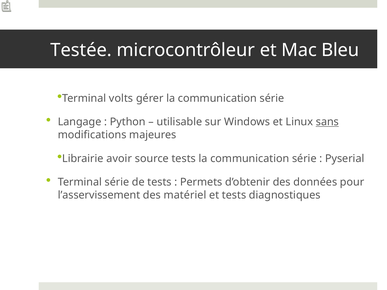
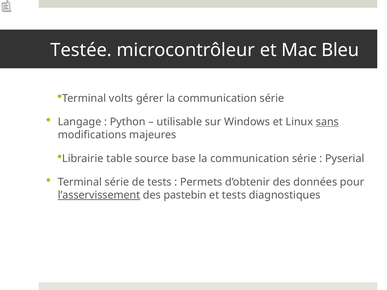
avoir: avoir -> table (119, 159)
source tests: tests -> base (184, 159)
l’asservissement underline: none -> present (99, 195)
matériel: matériel -> pastebin (185, 195)
